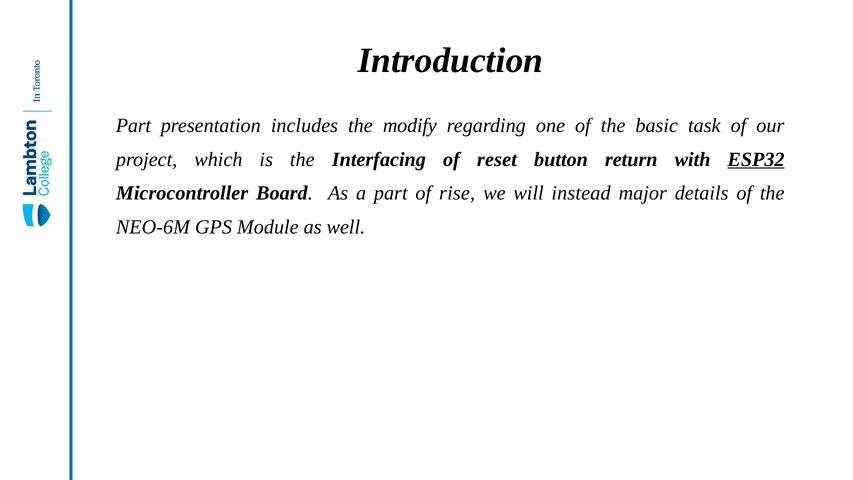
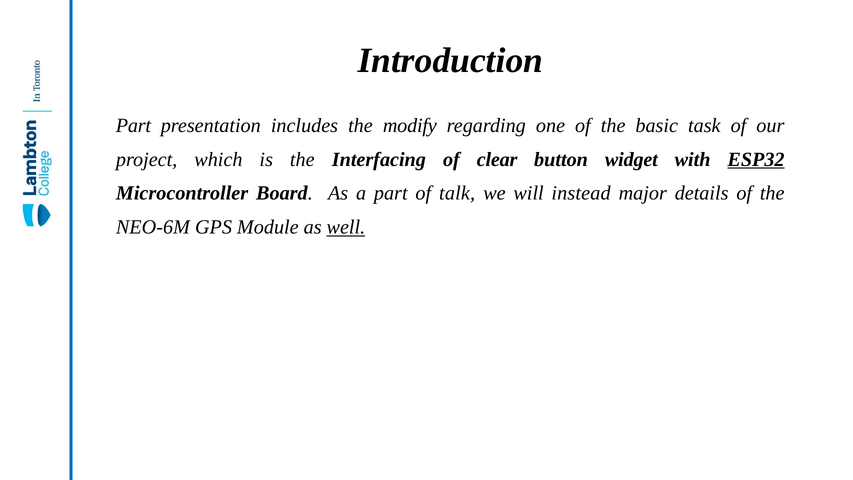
reset: reset -> clear (497, 159)
return: return -> widget (631, 159)
rise: rise -> talk (457, 193)
well underline: none -> present (346, 227)
